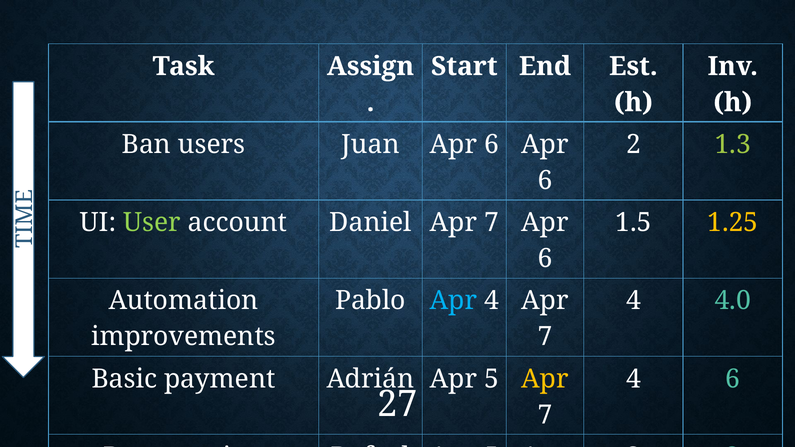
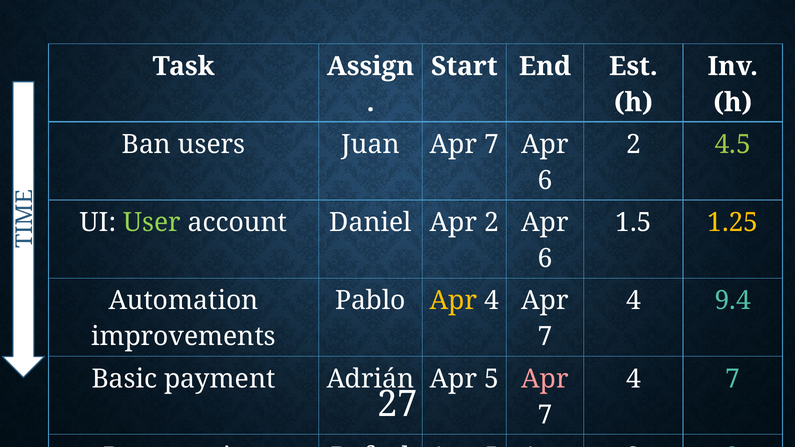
Juan Apr 6: 6 -> 7 (491, 145)
1.3: 1.3 -> 4.5 (733, 145)
Daniel Apr 7: 7 -> 2 (491, 223)
Apr colour: light blue -> yellow (453, 301)
4.0: 4.0 -> 9.4 (733, 301)
Apr colour: yellow -> pink (545, 379)
4 6: 6 -> 7 (733, 379)
